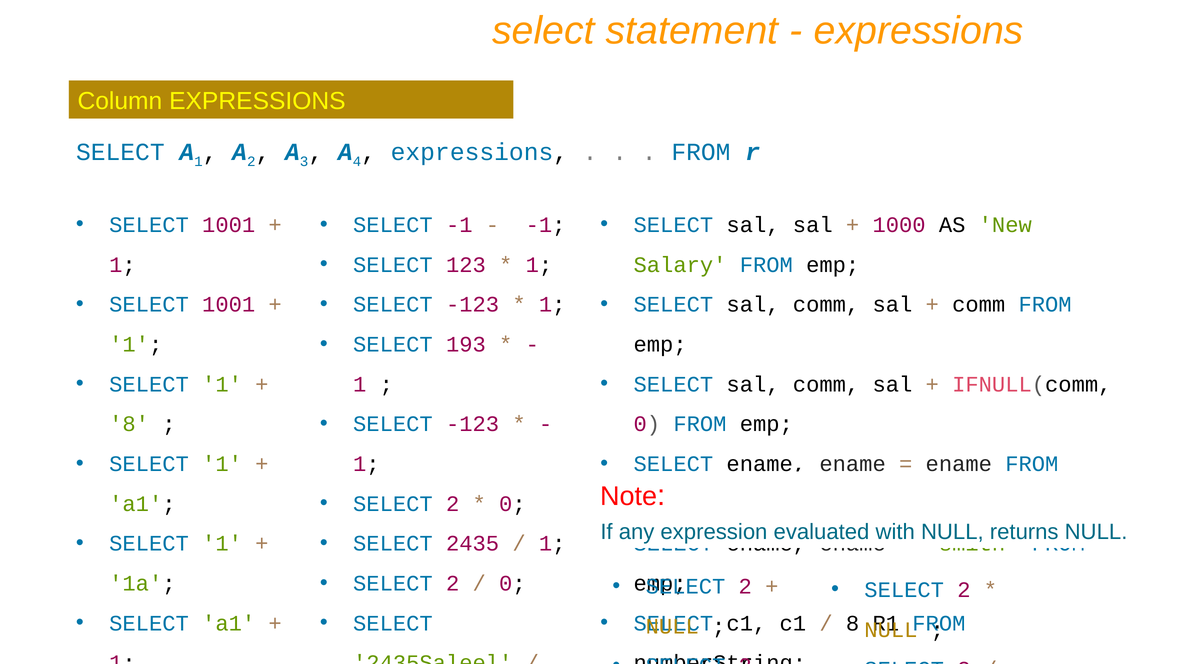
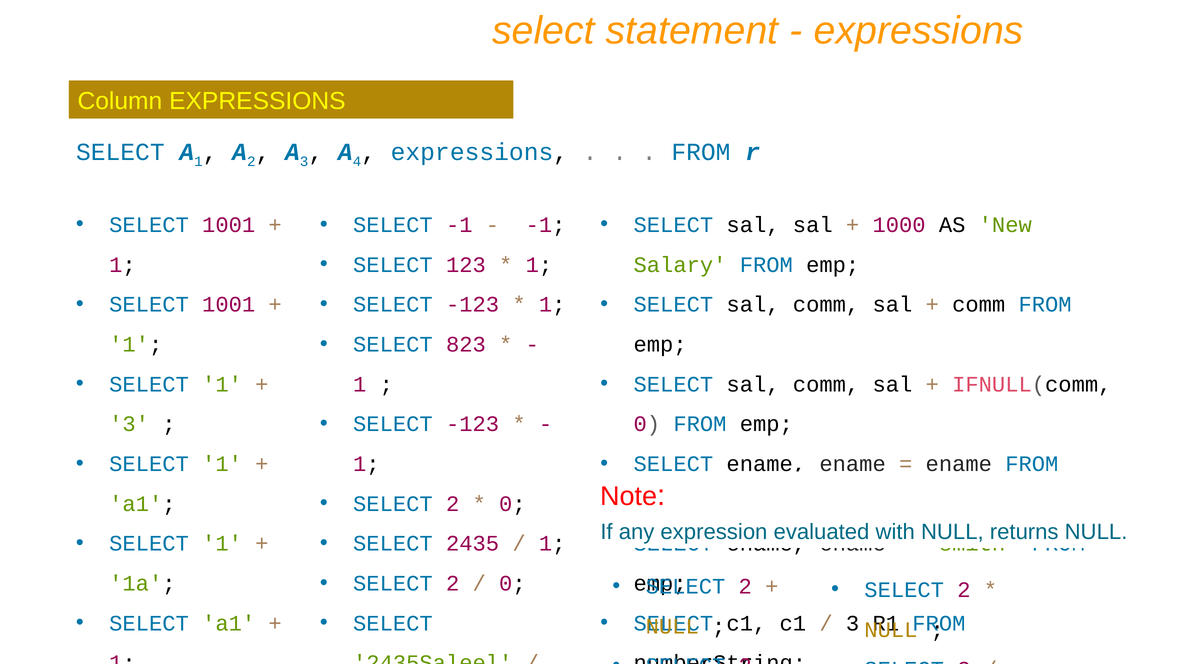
193: 193 -> 823 (466, 344)
8: 8 -> 3 (129, 424)
8: 8 -> 3 (853, 623)
